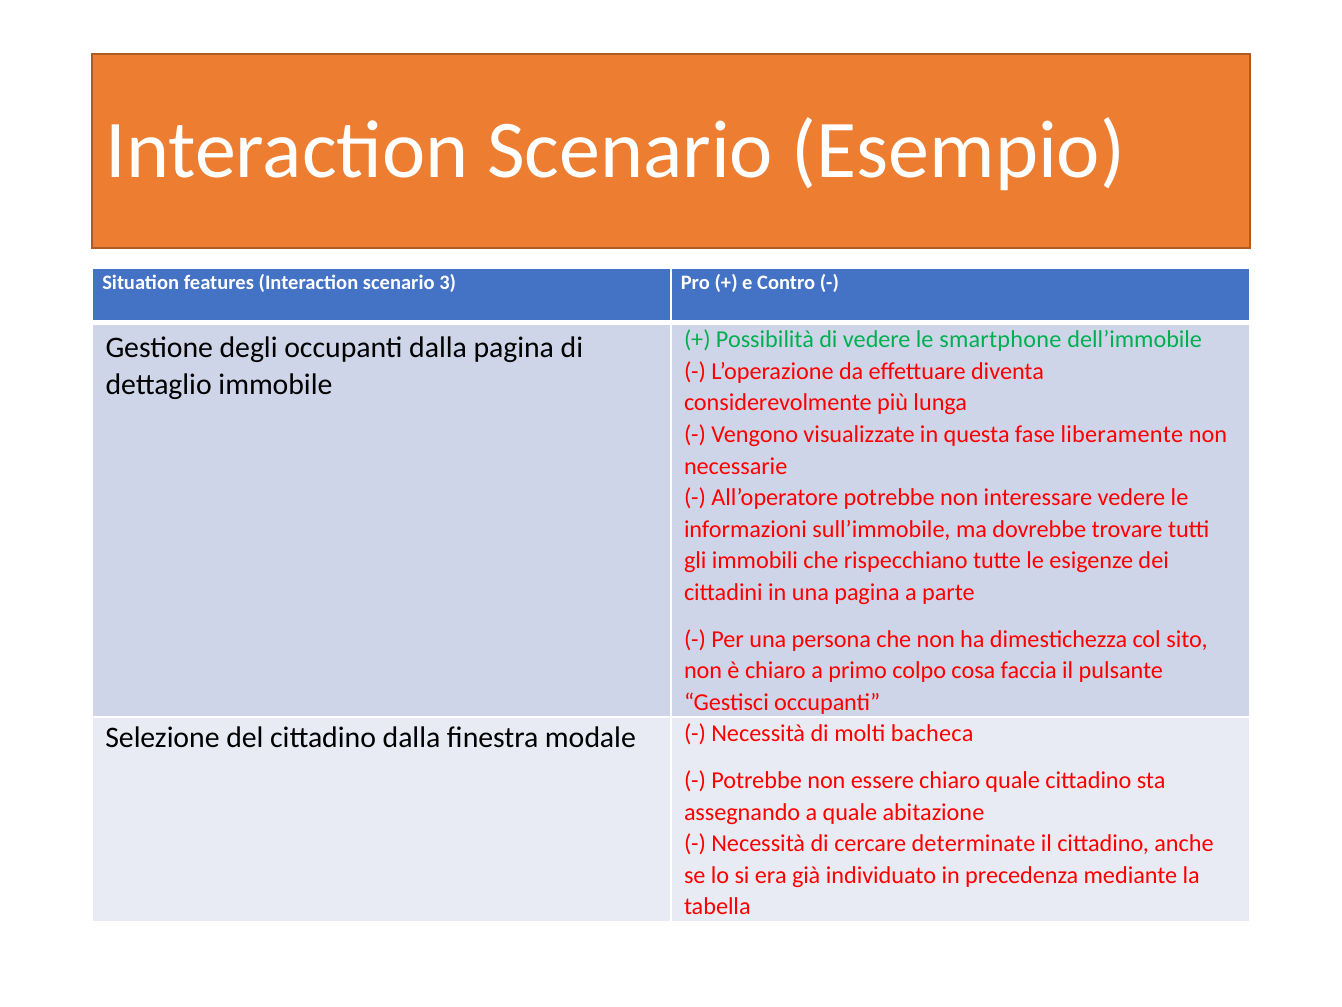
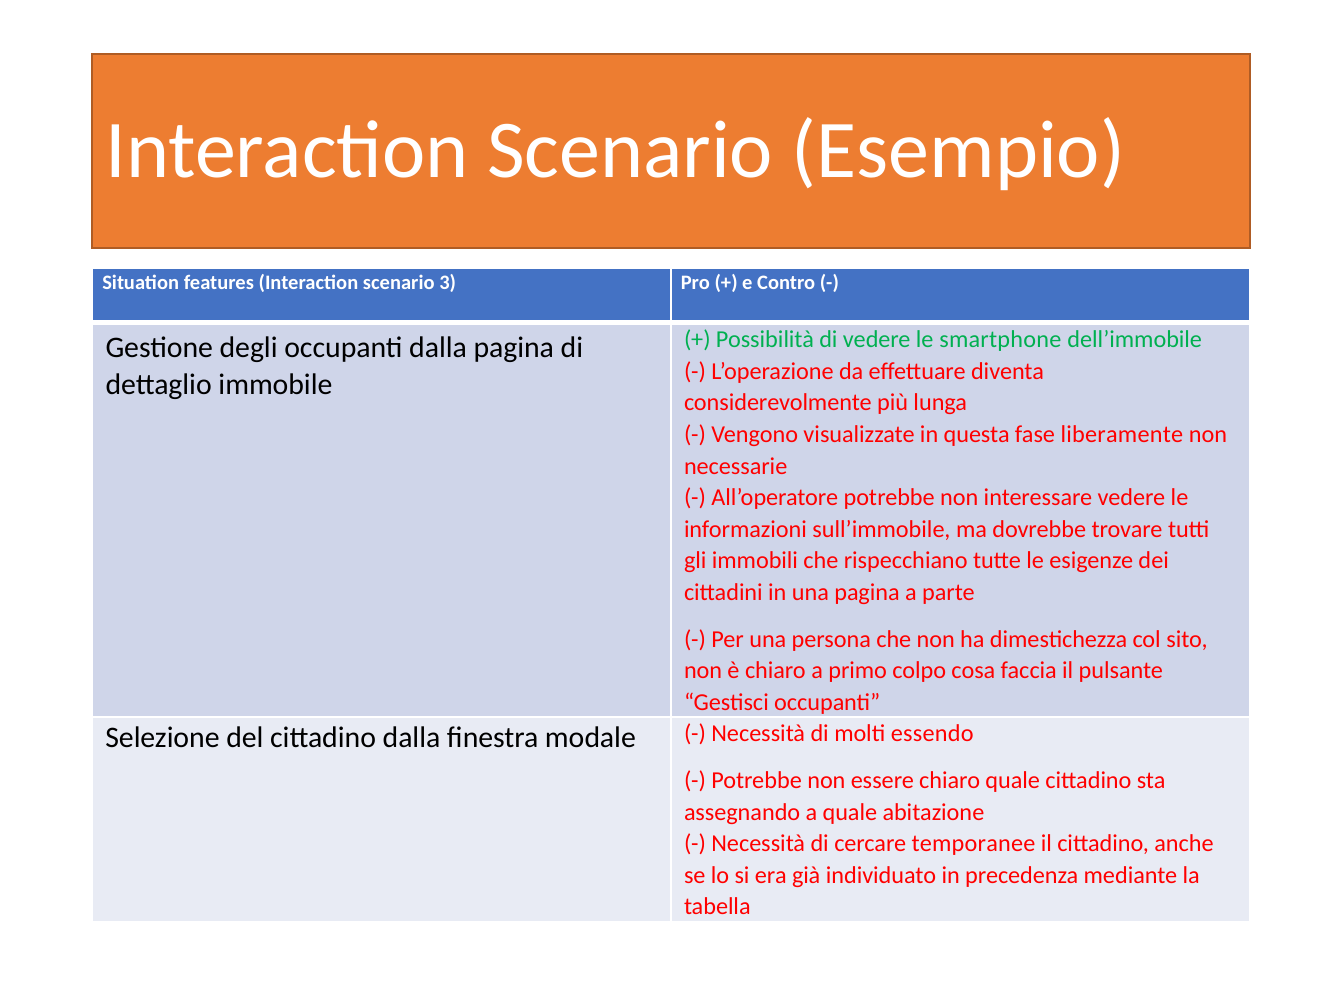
bacheca: bacheca -> essendo (932, 734)
determinate: determinate -> temporanee (973, 843)
